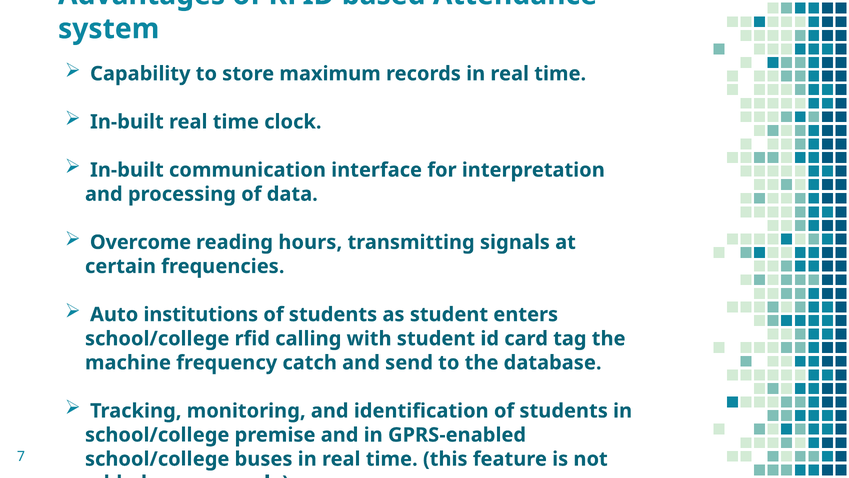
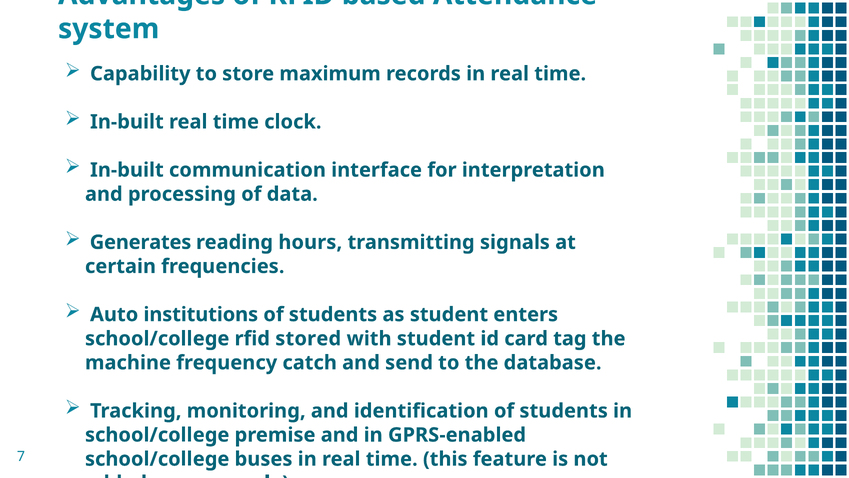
Overcome: Overcome -> Generates (141, 242)
calling: calling -> stored (308, 338)
